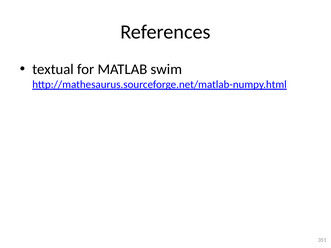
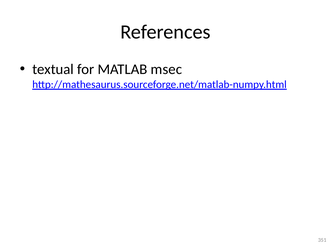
swim: swim -> msec (166, 69)
